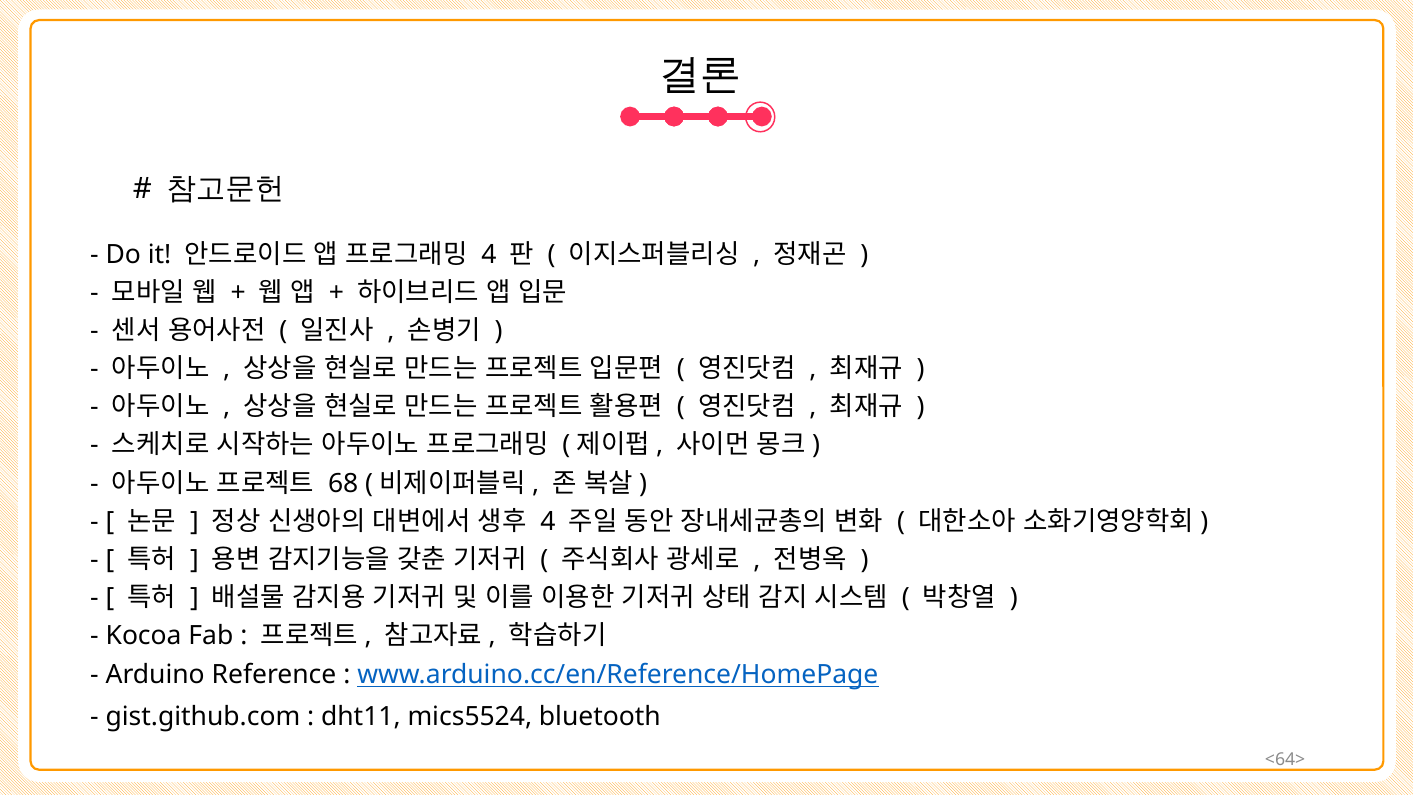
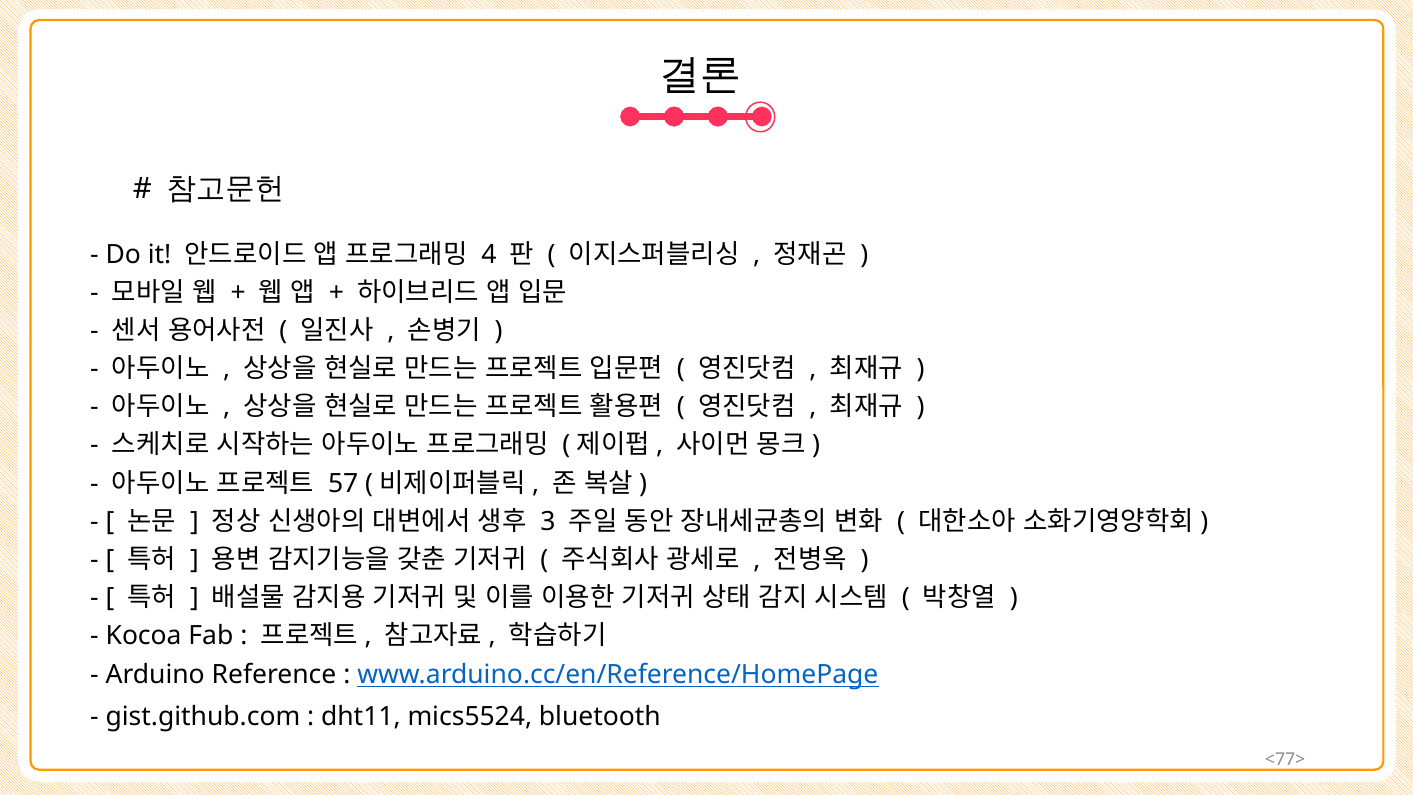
68: 68 -> 57 (343, 483)
4: 4 -> 3 (548, 521)
<64>: <64> -> <77> (1285, 759)
